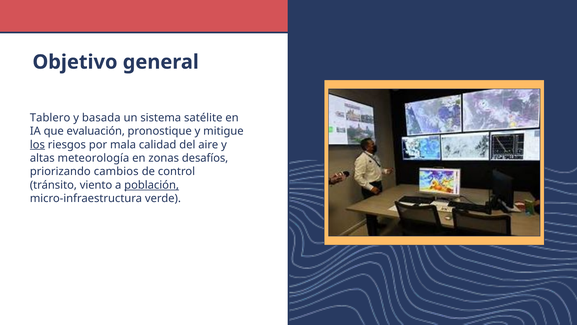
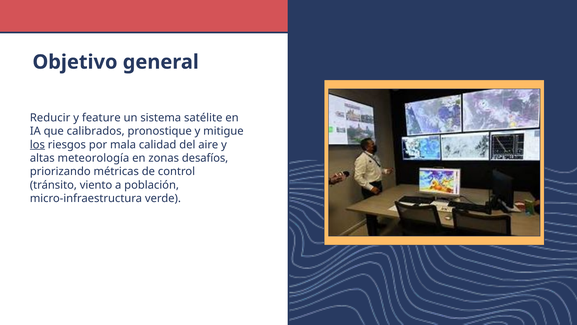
Tablero: Tablero -> Reducir (50, 118)
basada: basada -> feature (101, 118)
evaluación: evaluación -> calibrados (96, 131)
cambios: cambios -> métricas (116, 171)
población underline: present -> none (152, 185)
